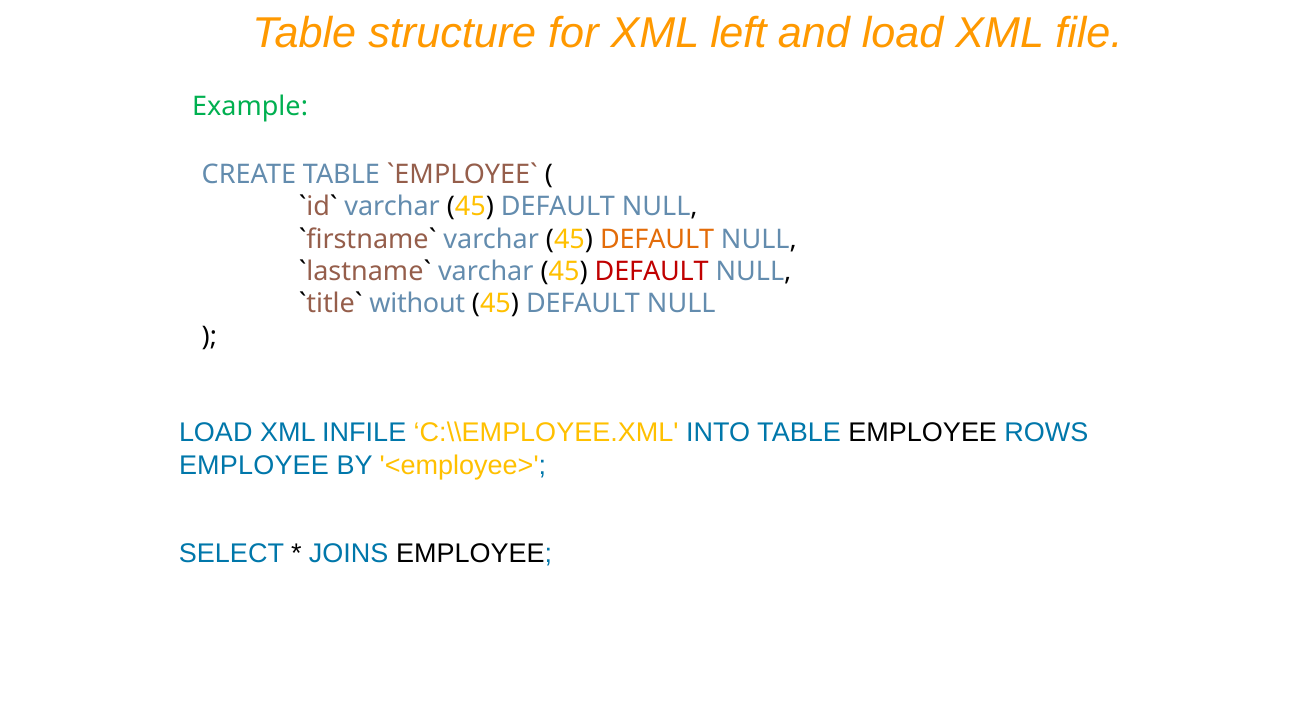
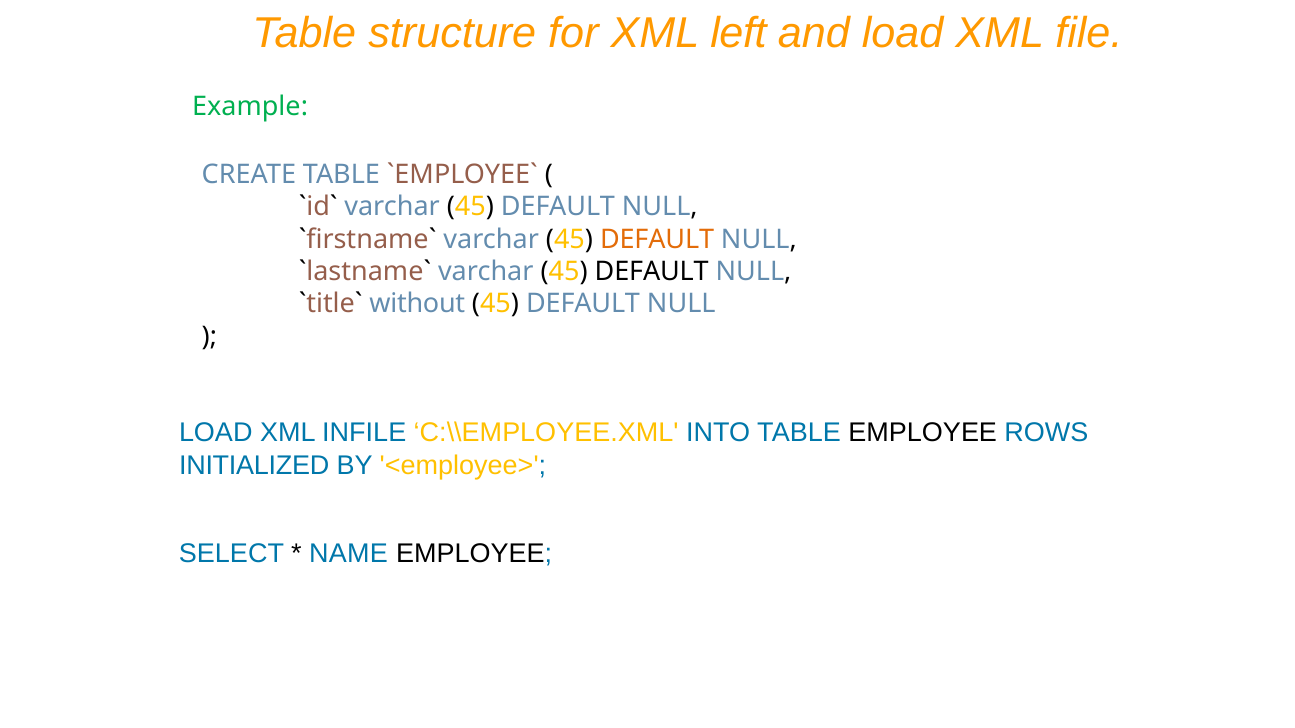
DEFAULT colour: red -> black (652, 272)
EMPLOYEE: EMPLOYEE -> INITIALIZED (254, 466)
JOINS: JOINS -> NAME (349, 554)
